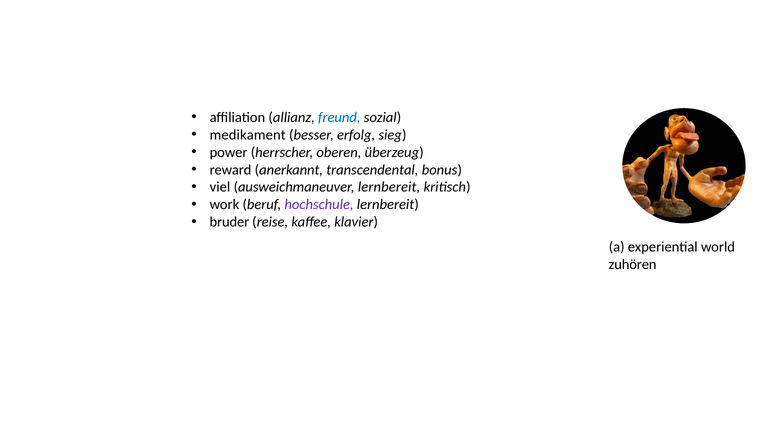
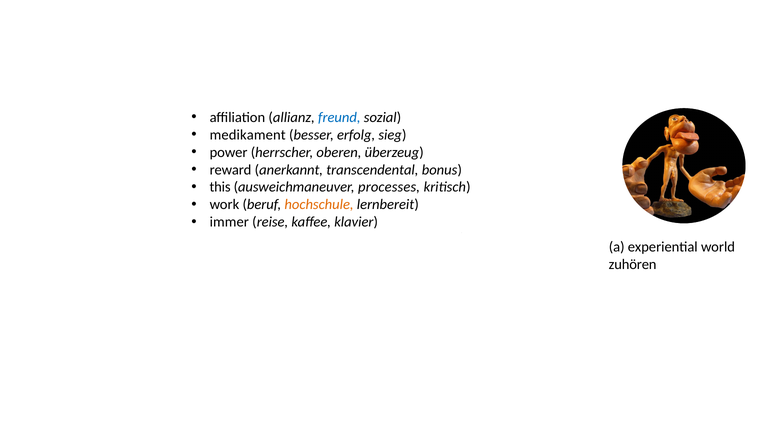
viel: viel -> this (220, 187)
ausweichmaneuver lernbereit: lernbereit -> processes (389, 187)
hochschule colour: purple -> orange (319, 205)
bruder: bruder -> immer (229, 222)
